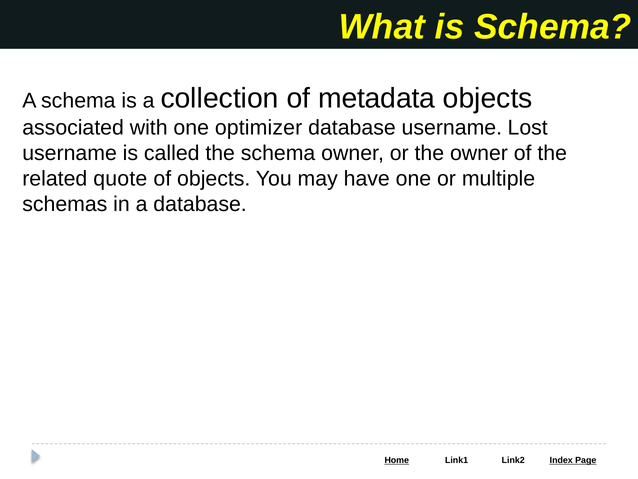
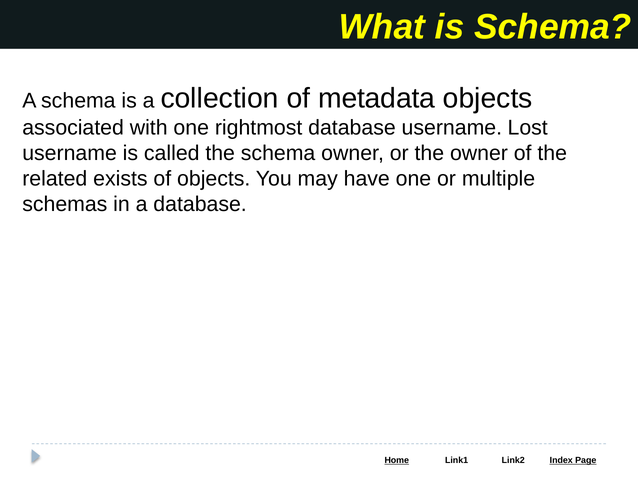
optimizer: optimizer -> rightmost (259, 127)
quote: quote -> exists (120, 179)
